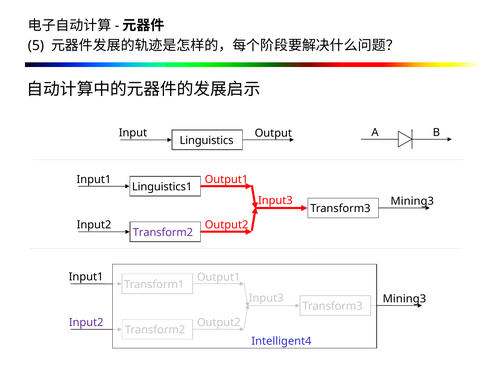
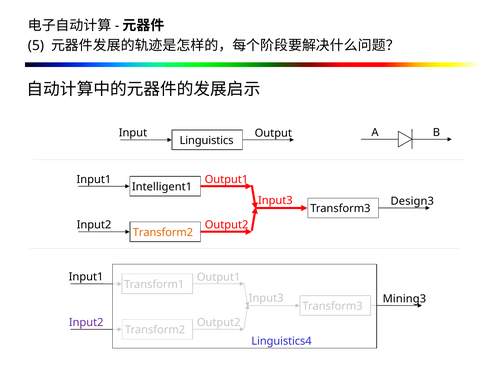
Linguistics1: Linguistics1 -> Intelligent1 (162, 187)
Mining3: Mining3 -> Design3 (412, 201)
Transform2 colour: purple -> orange (163, 232)
Intelligent4: Intelligent4 -> Linguistics4 (282, 341)
